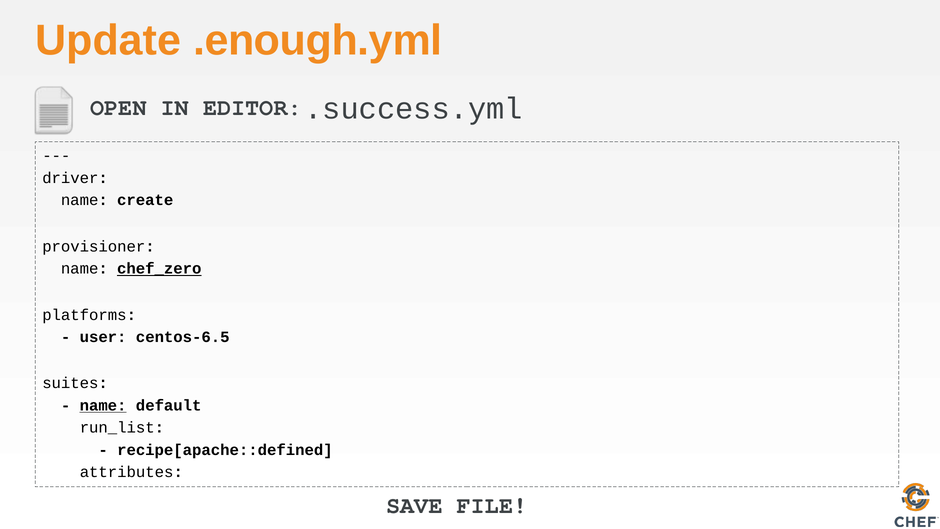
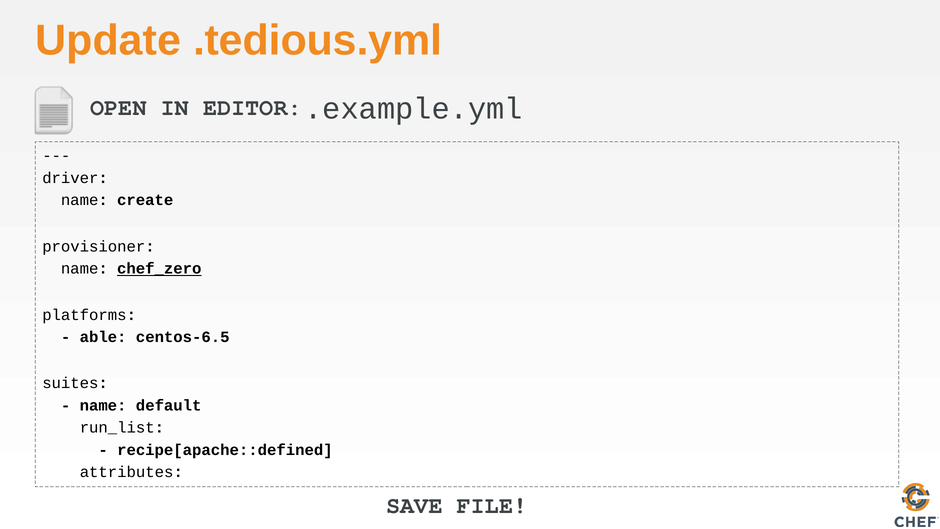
.enough.yml: .enough.yml -> .tedious.yml (318, 41)
.success.yml: .success.yml -> .example.yml (413, 108)
user: user -> able (103, 337)
name underline: present -> none (103, 405)
